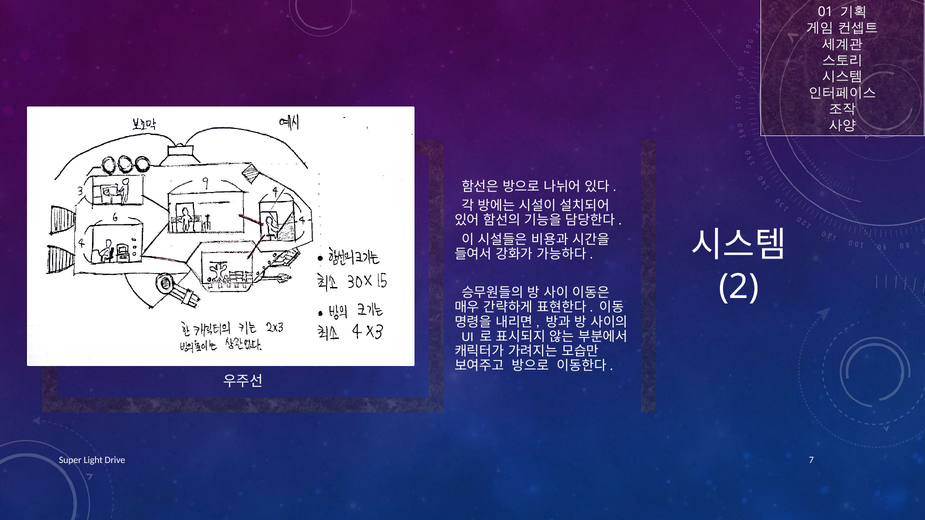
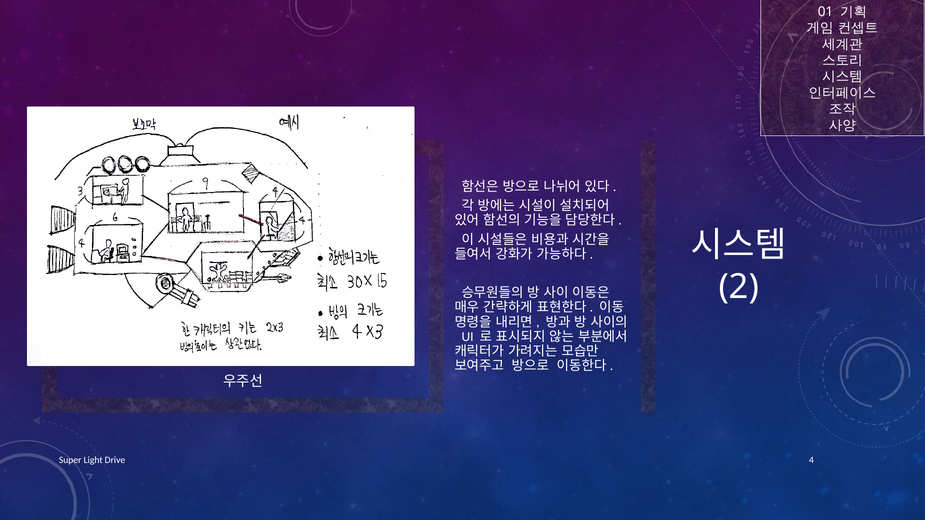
7: 7 -> 4 (811, 460)
